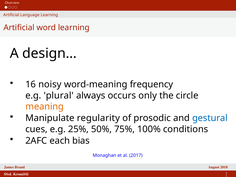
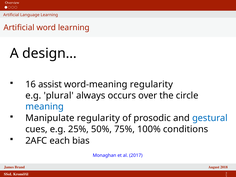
noisy: noisy -> assist (50, 84)
word-meaning frequency: frequency -> regularity (151, 84)
only: only -> over (148, 96)
meaning colour: orange -> blue (45, 107)
